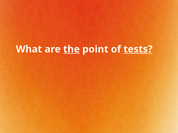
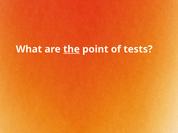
tests underline: present -> none (138, 49)
